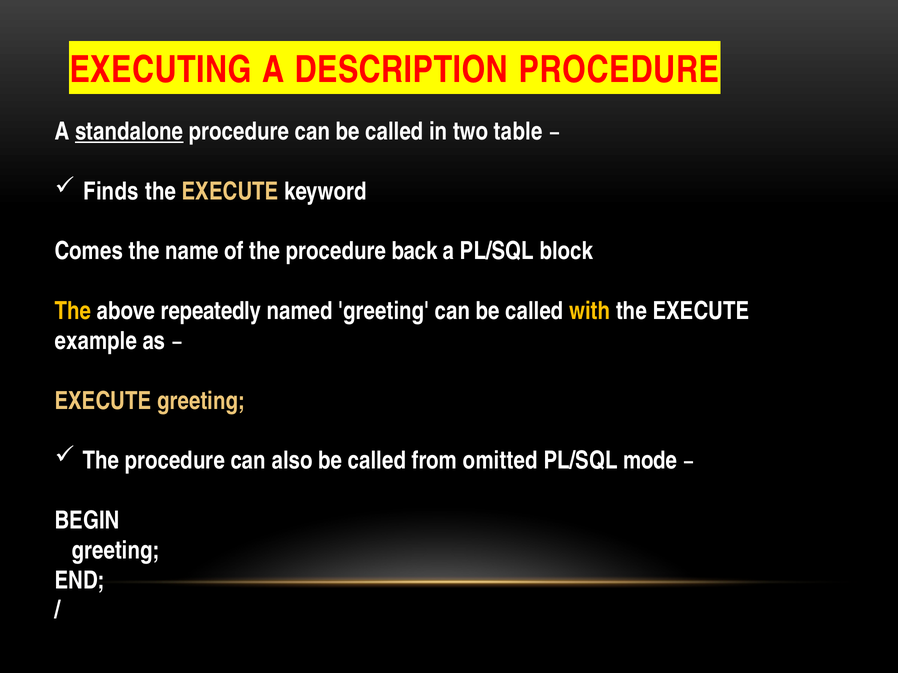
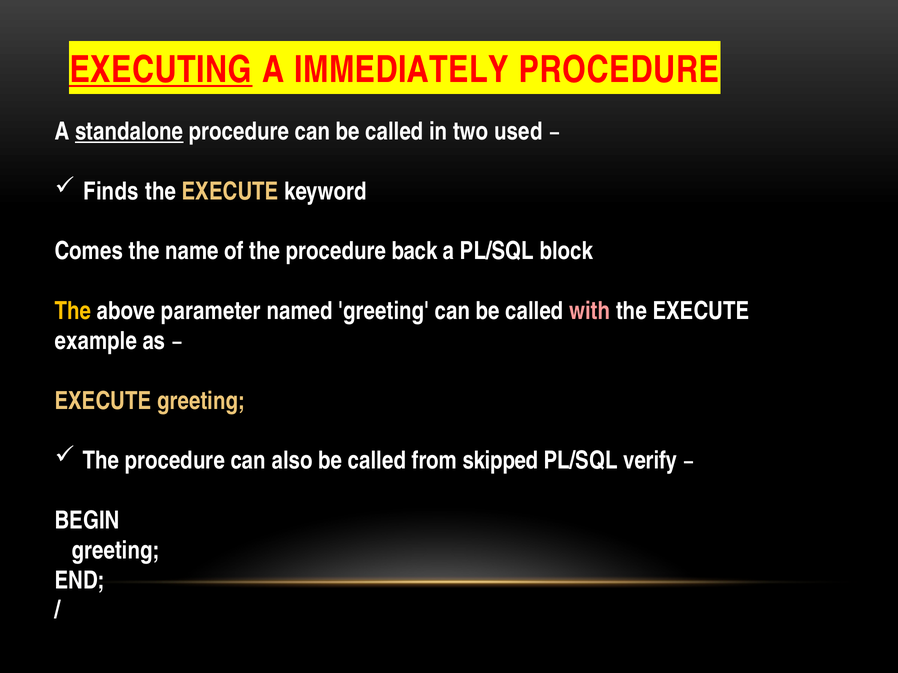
EXECUTING underline: none -> present (161, 70)
DESCRIPTION: DESCRIPTION -> IMMEDIATELY (401, 70)
table: table -> used (518, 132)
repeatedly: repeatedly -> parameter (211, 311)
with colour: yellow -> pink (590, 311)
omitted: omitted -> skipped (501, 461)
mode: mode -> verify (650, 461)
